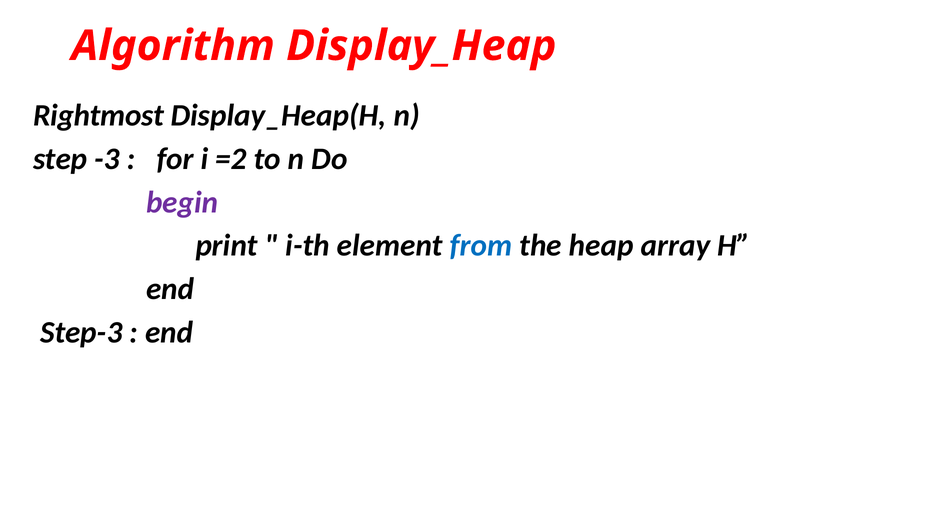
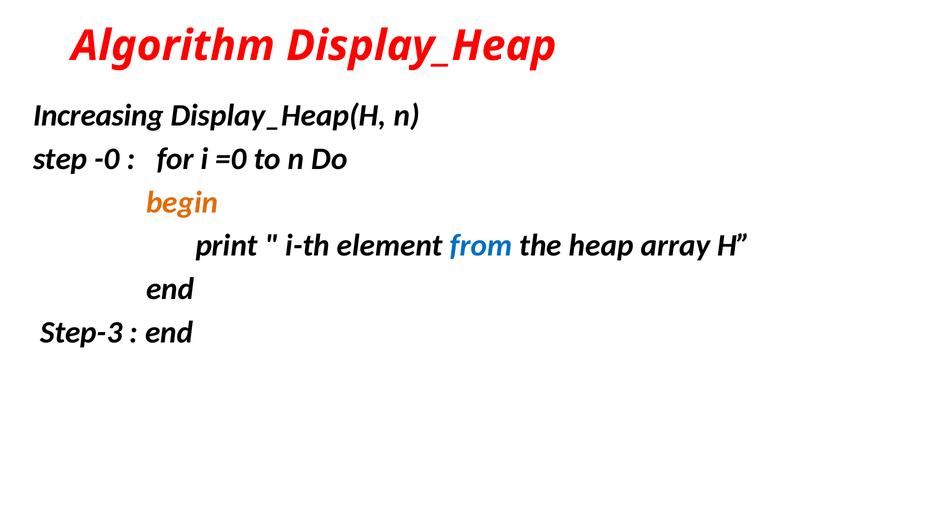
Rightmost: Rightmost -> Increasing (98, 115)
-3: -3 -> -0 (107, 159)
=2: =2 -> =0 (231, 159)
begin colour: purple -> orange (182, 202)
